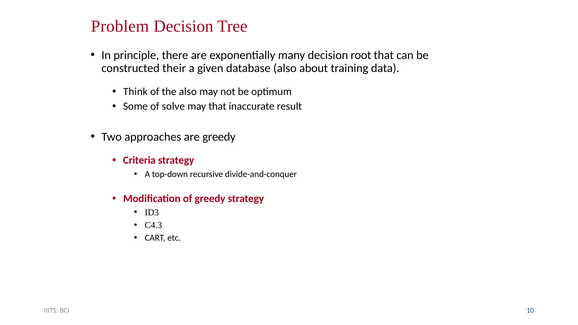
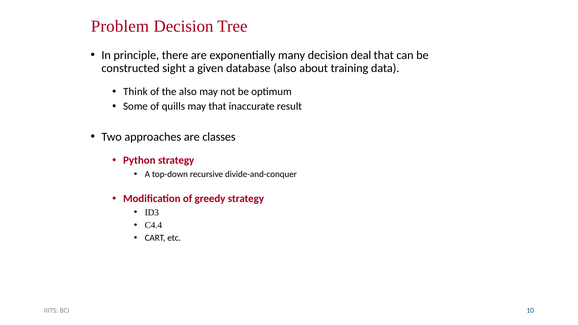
root: root -> deal (361, 55)
their: their -> sight (174, 68)
solve: solve -> quills (173, 106)
are greedy: greedy -> classes (219, 137)
Criteria: Criteria -> Python (139, 160)
C4.3: C4.3 -> C4.4 (153, 225)
